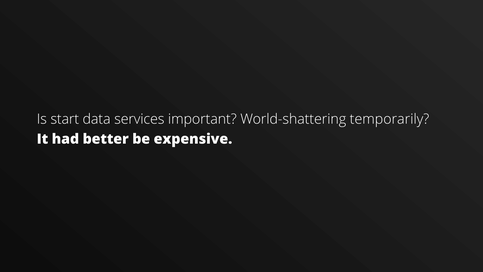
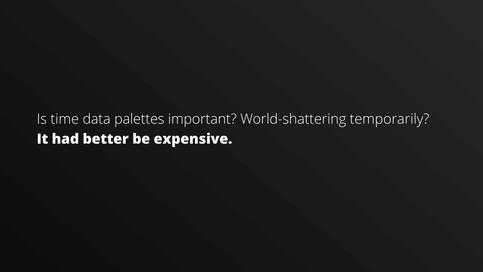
start: start -> time (65, 119)
services: services -> palettes (139, 119)
